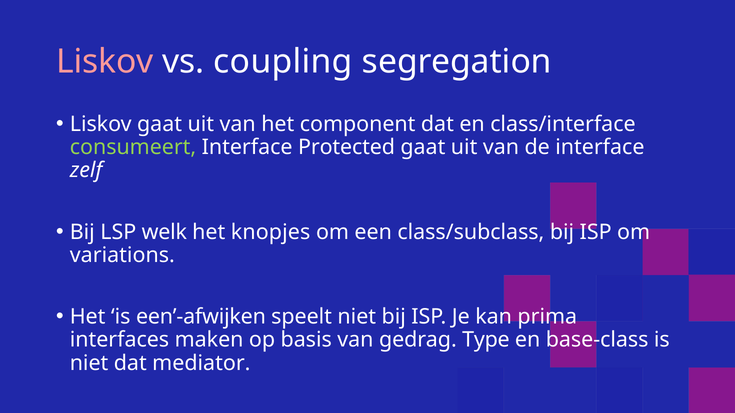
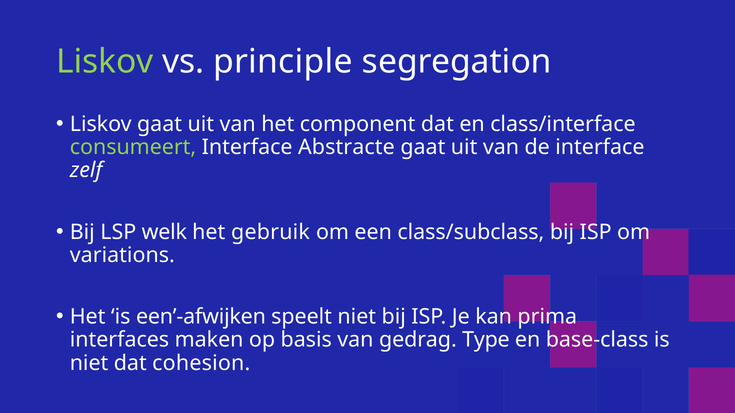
Liskov colour: pink -> light green (105, 62)
coupling: coupling -> principle (283, 62)
Protected: Protected -> Abstracte (346, 147)
knopjes: knopjes -> gebruik (271, 232)
mediator: mediator -> cohesion (201, 363)
